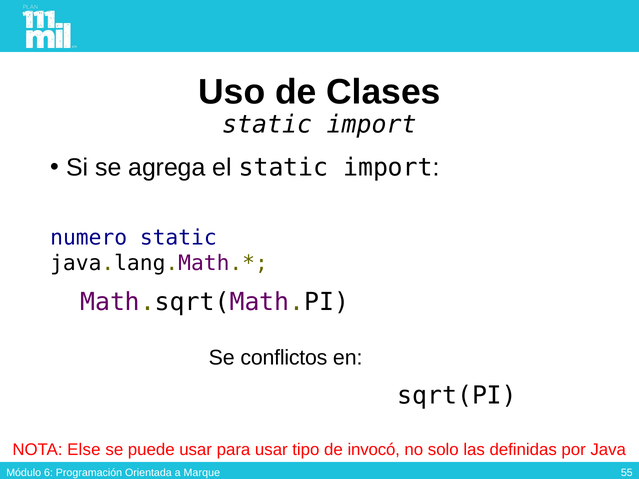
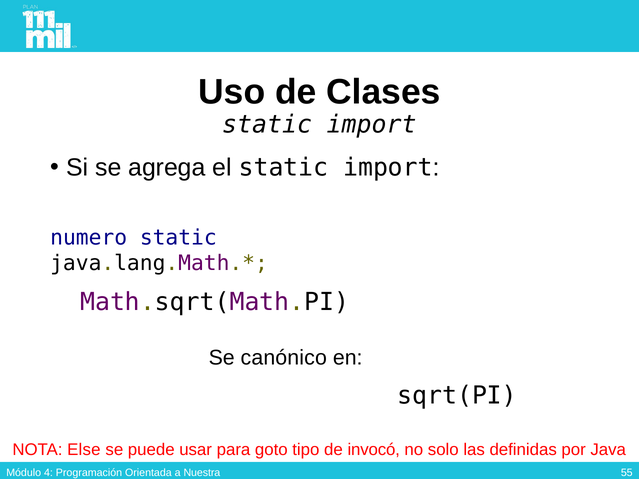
conflictos: conflictos -> canónico (284, 358)
para usar: usar -> goto (271, 450)
6: 6 -> 4 (48, 473)
Marque: Marque -> Nuestra (202, 473)
